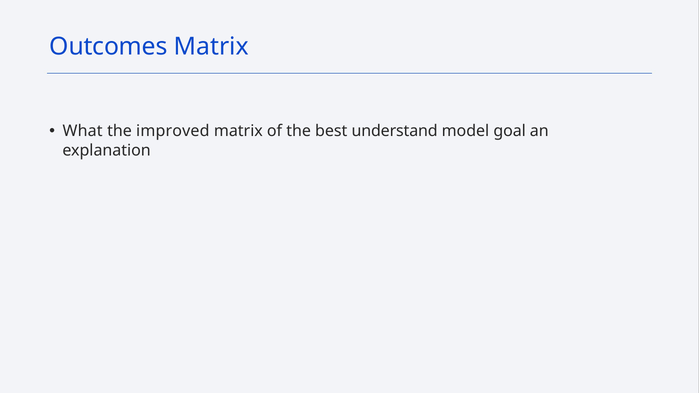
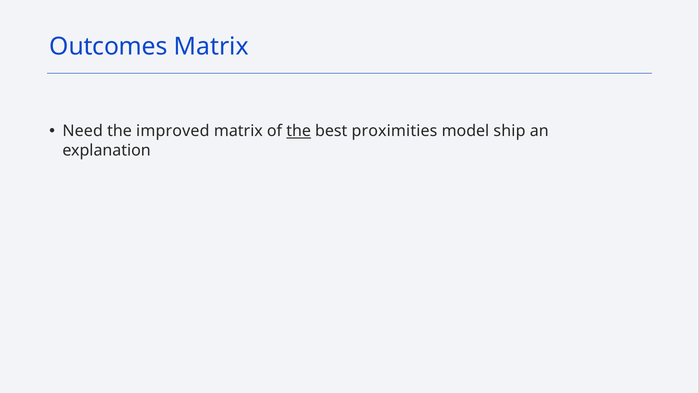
What: What -> Need (83, 131)
the underline: none -> present (299, 131)
understand: understand -> proximities (394, 131)
goal: goal -> ship (509, 131)
